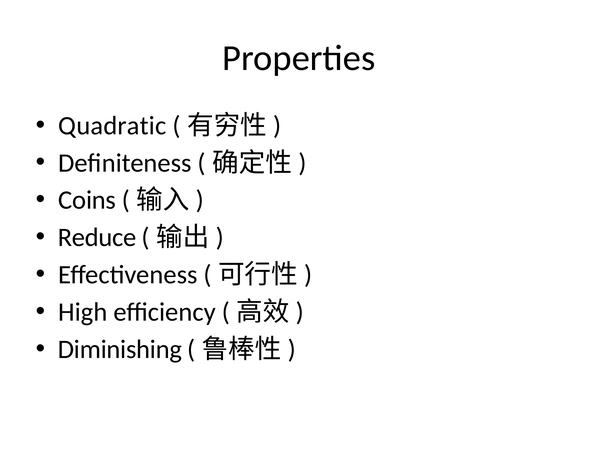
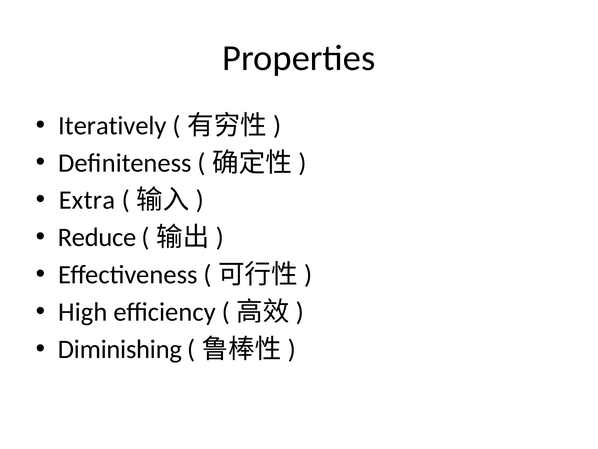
Quadratic: Quadratic -> Iteratively (112, 125)
Coins: Coins -> Extra (87, 200)
